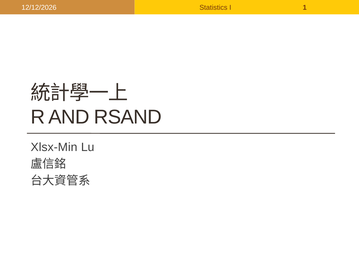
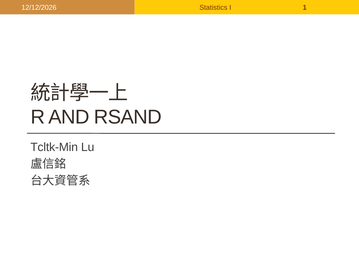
Xlsx-Min: Xlsx-Min -> Tcltk-Min (54, 147)
